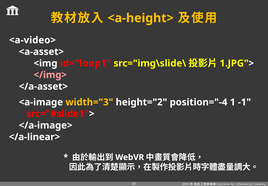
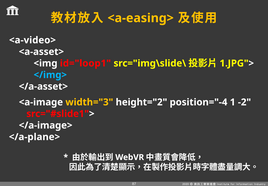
<a-height>: <a-height> -> <a-easing> (141, 18)
</img> colour: pink -> light blue (50, 75)
-1: -1 -> -2 (244, 102)
</a-linear>: </a-linear> -> </a-plane> (34, 137)
